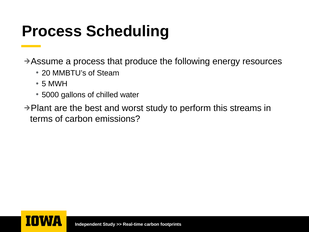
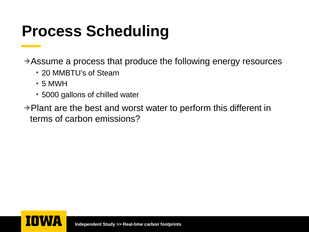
worst study: study -> water (157, 108)
streams: streams -> different (246, 108)
